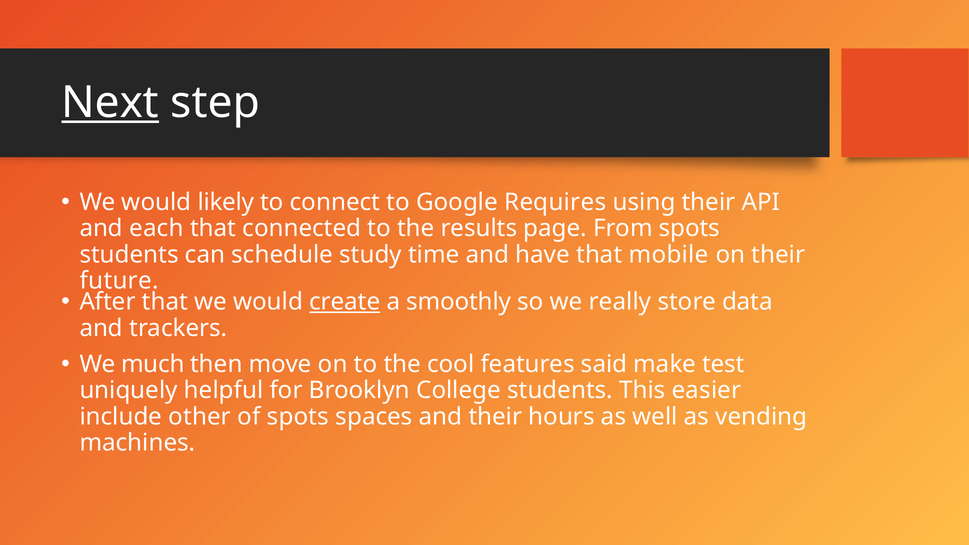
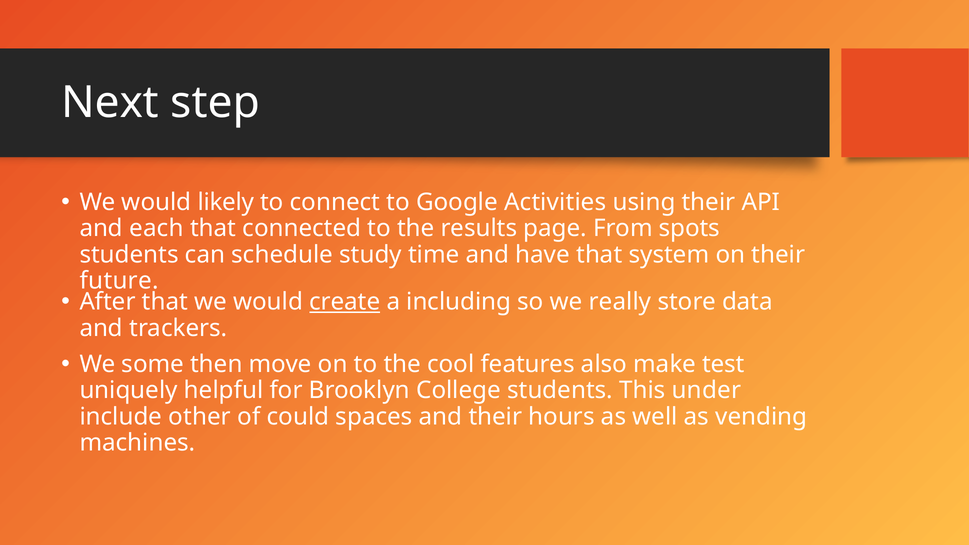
Next underline: present -> none (110, 103)
Requires: Requires -> Activities (555, 202)
mobile: mobile -> system (669, 255)
smoothly: smoothly -> including (459, 302)
much: much -> some (153, 364)
said: said -> also (604, 364)
easier: easier -> under (706, 390)
of spots: spots -> could (298, 417)
